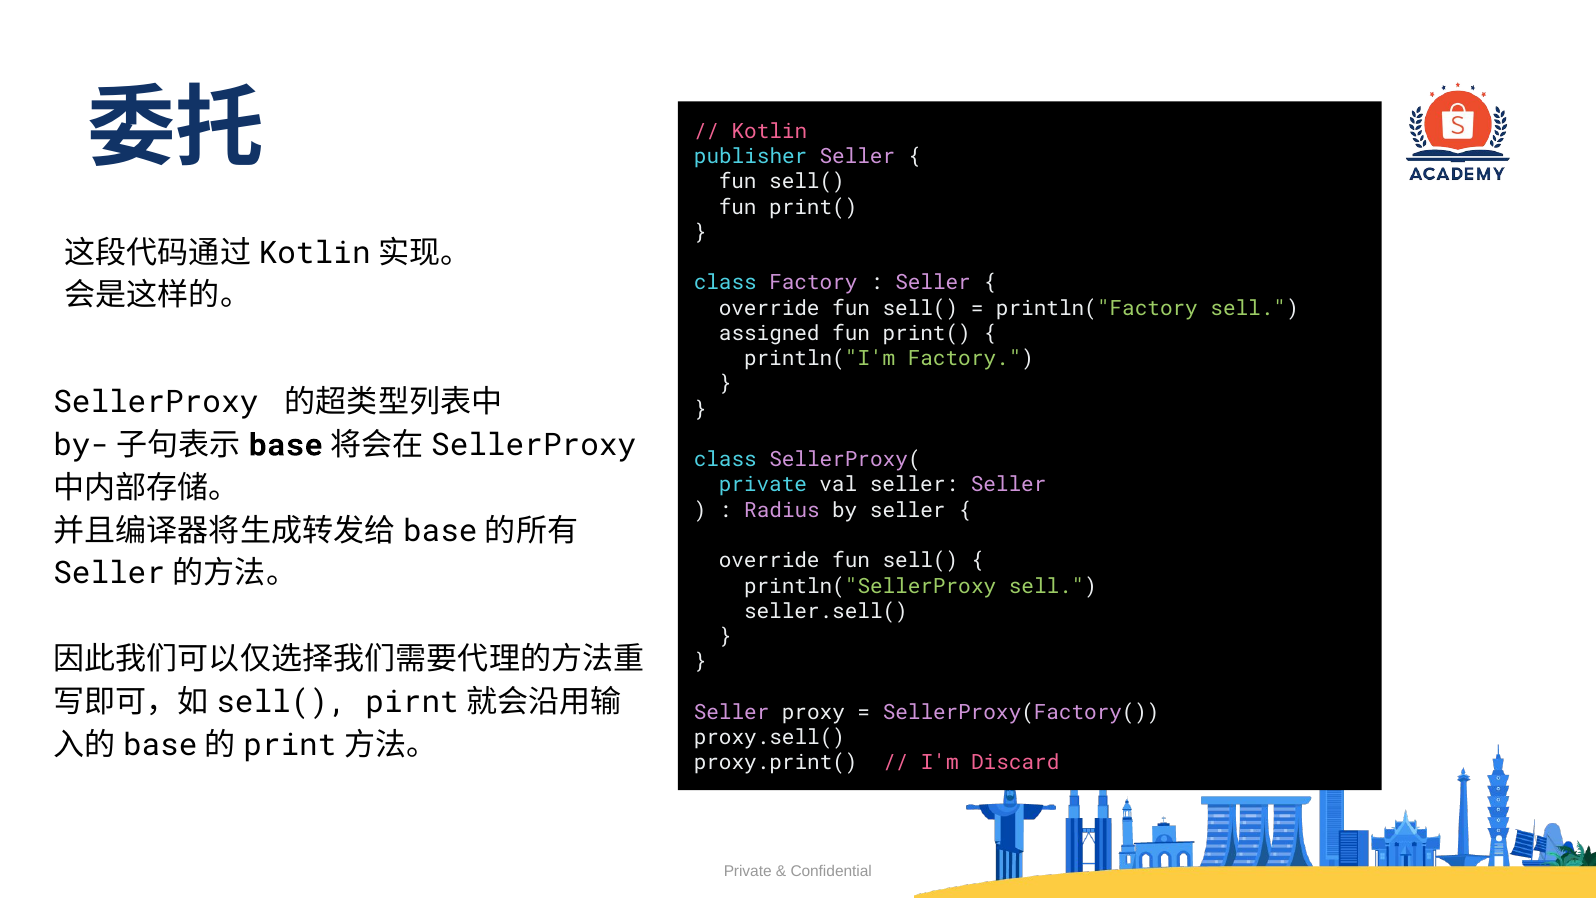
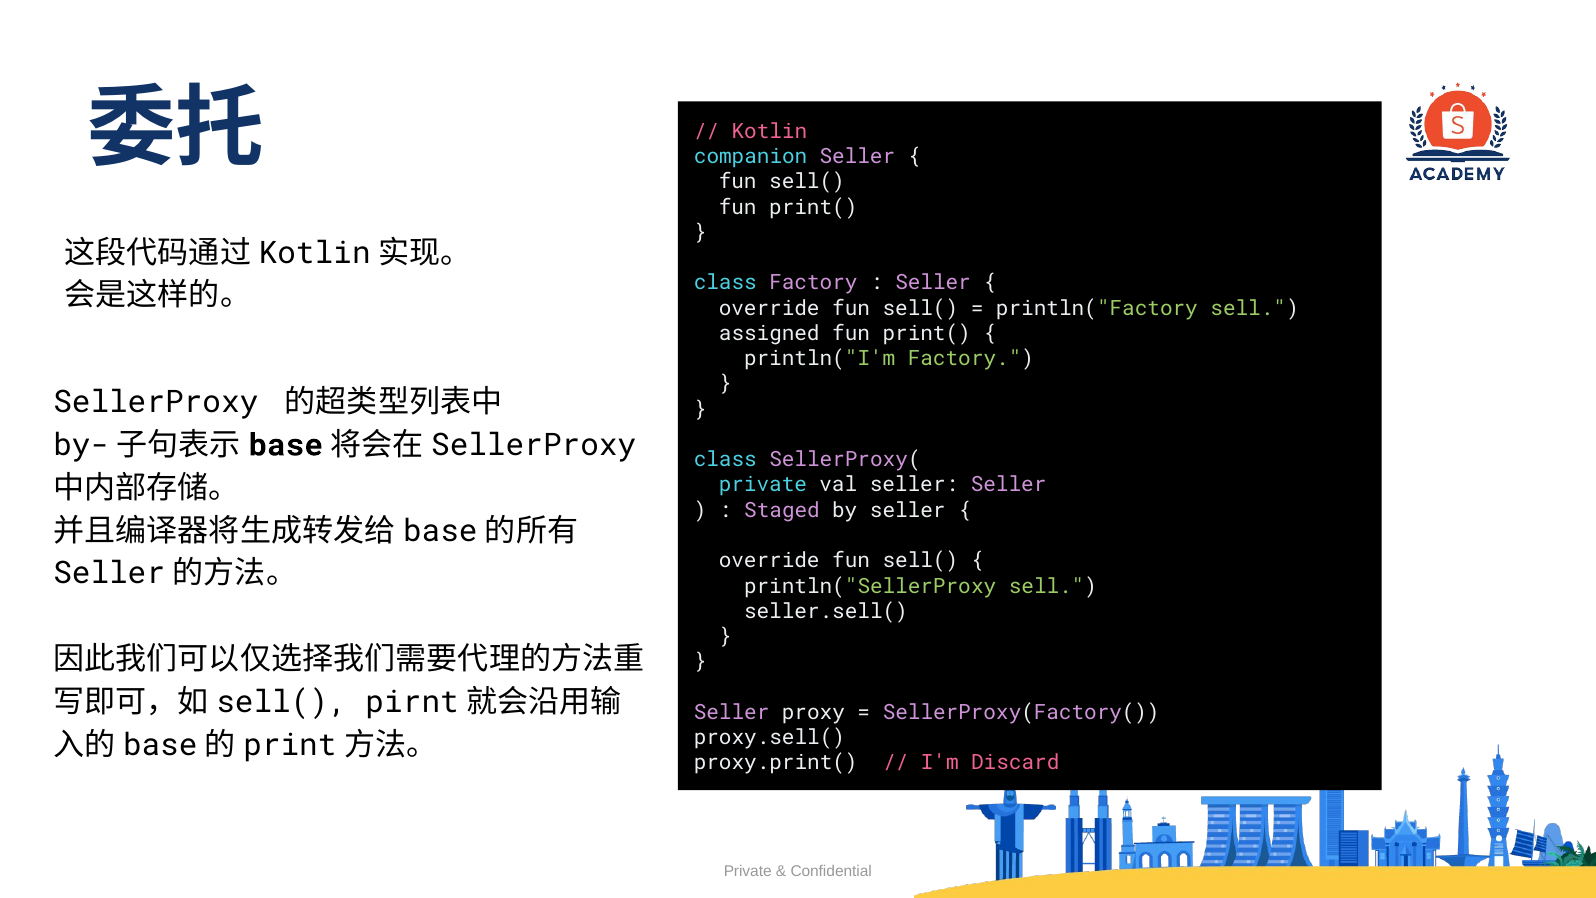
publisher: publisher -> companion (751, 157)
Radius: Radius -> Staged (782, 510)
